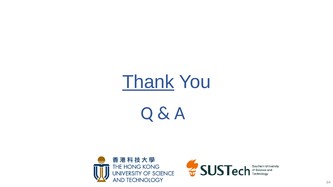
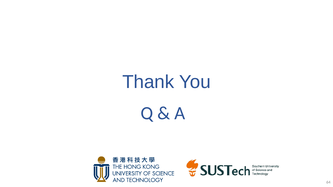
Thank underline: present -> none (148, 82)
